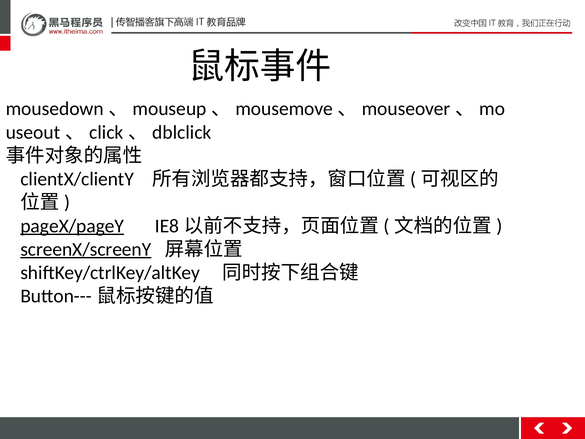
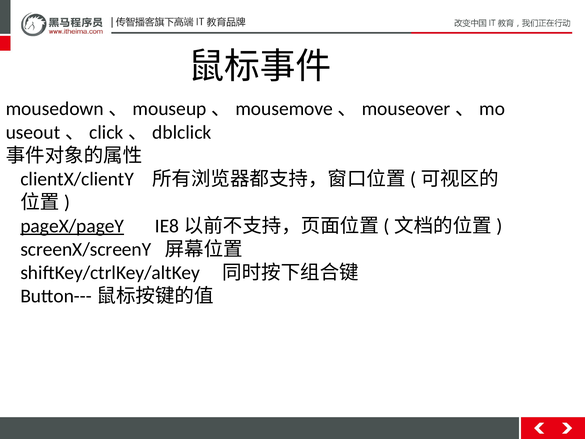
screenX/screenY underline: present -> none (86, 249)
